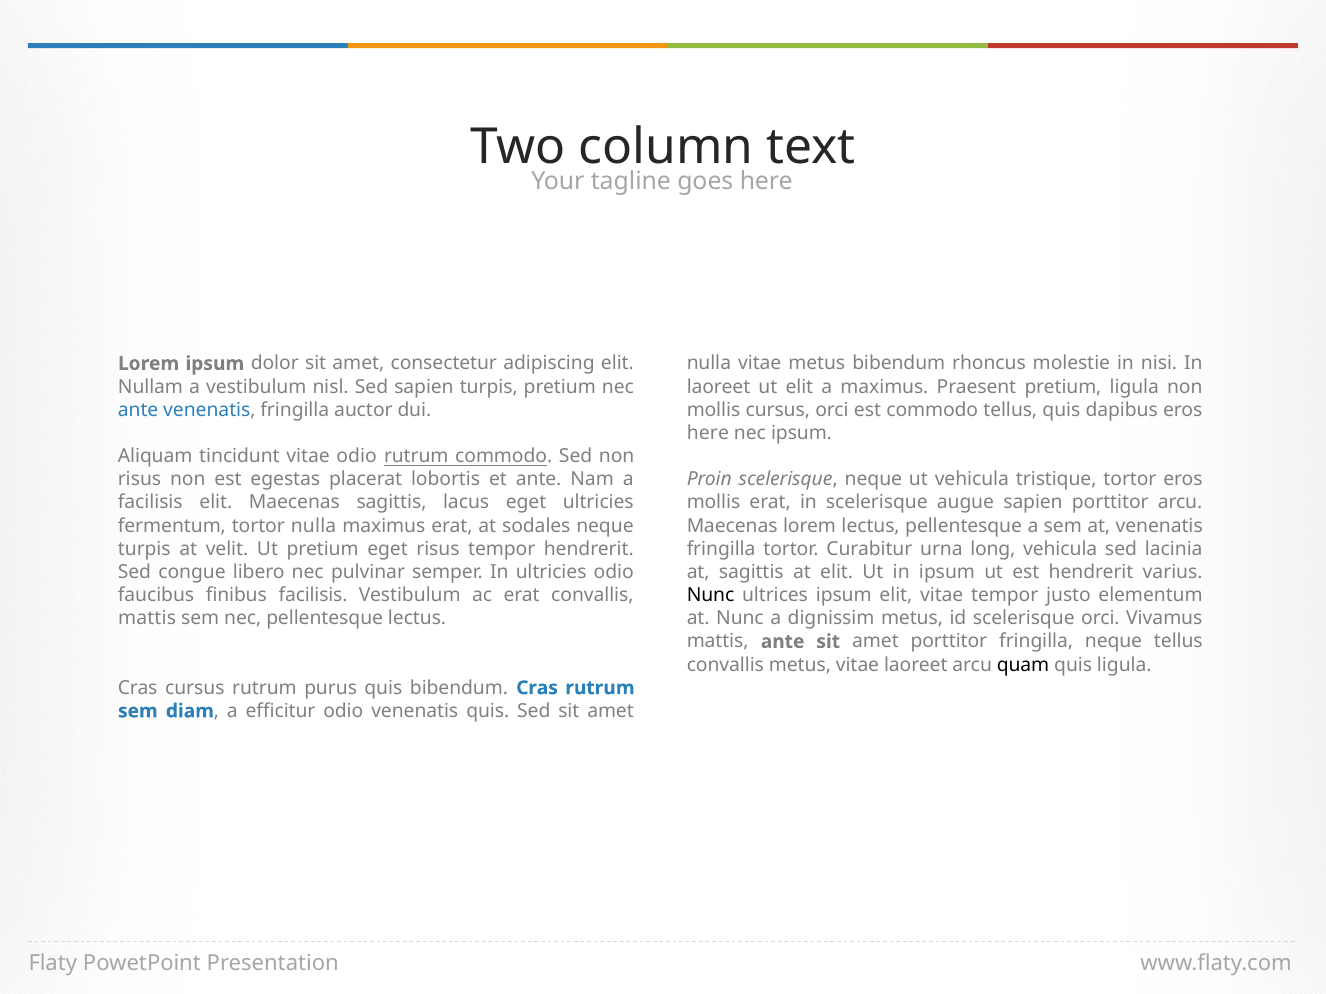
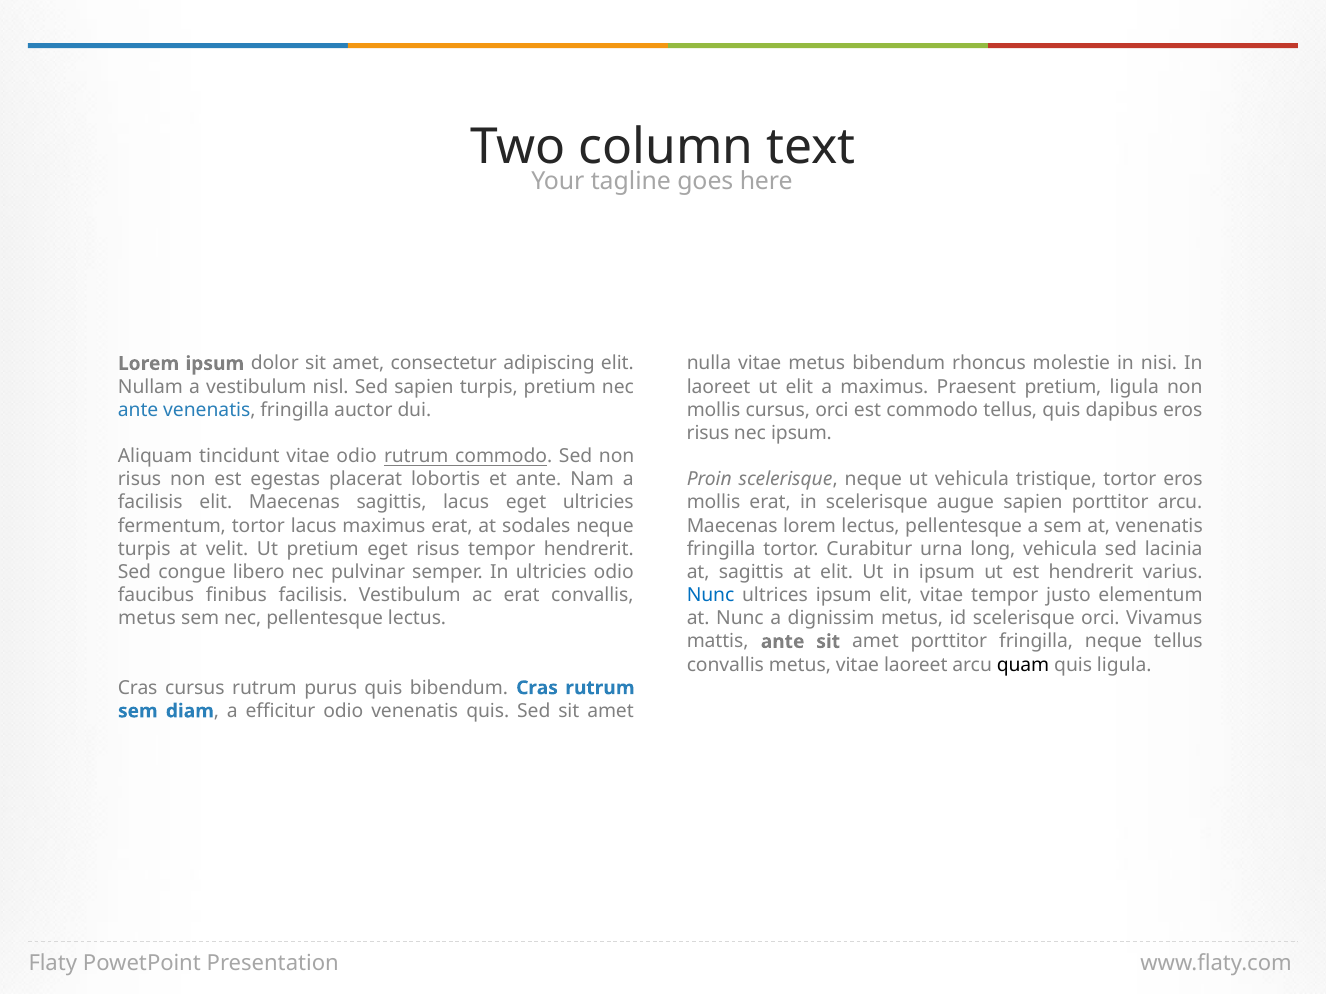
here: here -> risus (708, 433)
tortor nulla: nulla -> lacus (314, 526)
Nunc colour: black -> blue (711, 595)
mattis: mattis -> metus (147, 619)
